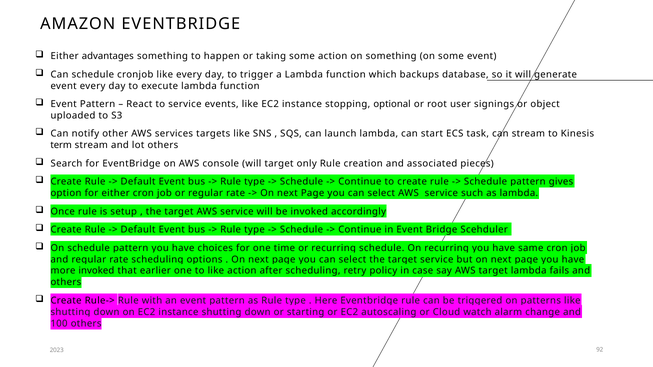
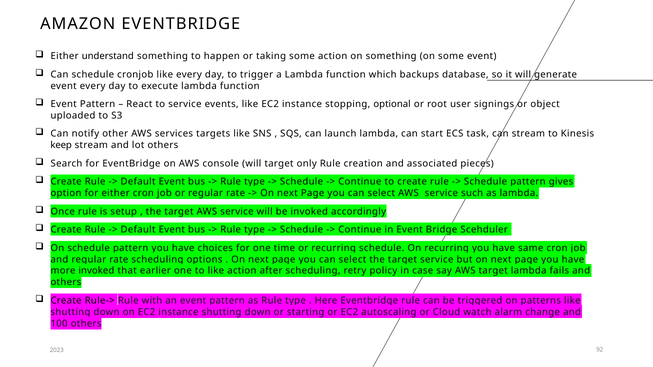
advantages: advantages -> understand (108, 56)
term: term -> keep (61, 145)
